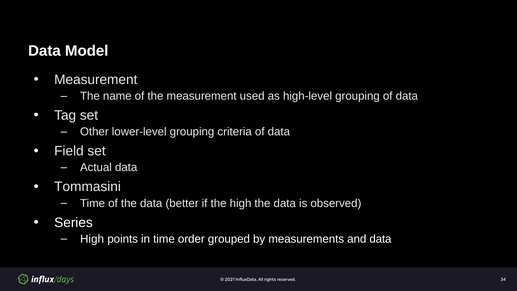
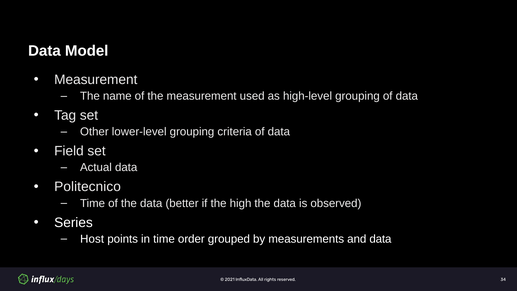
Tommasini: Tommasini -> Politecnico (88, 187)
High: High -> Host (92, 239)
